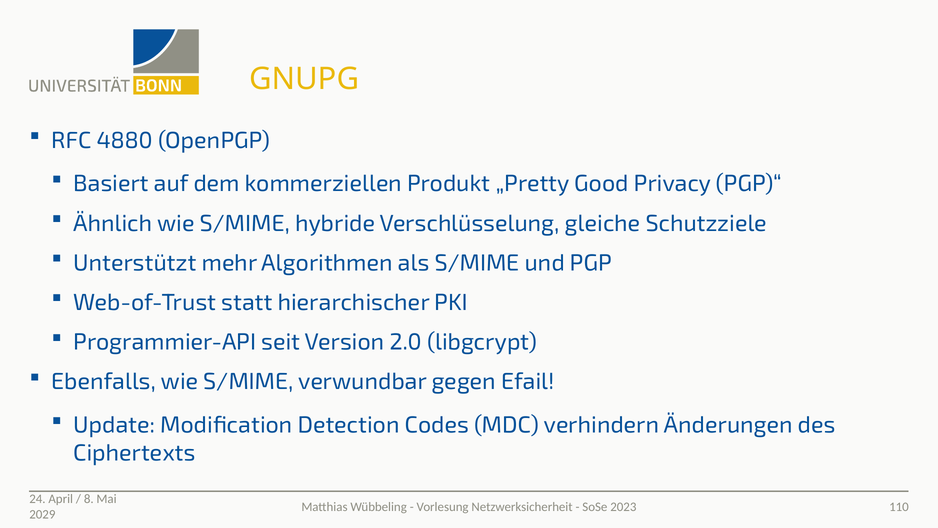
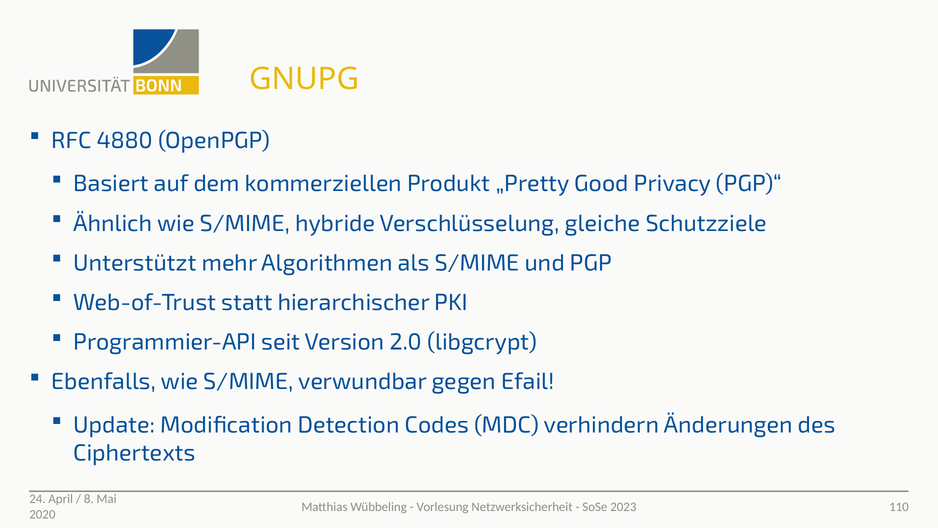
2029: 2029 -> 2020 (42, 514)
